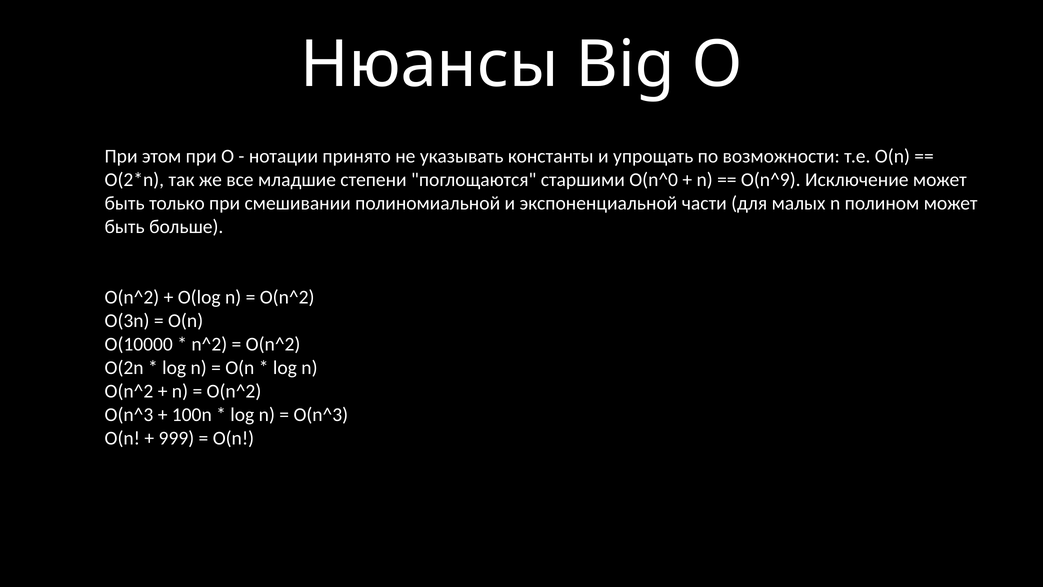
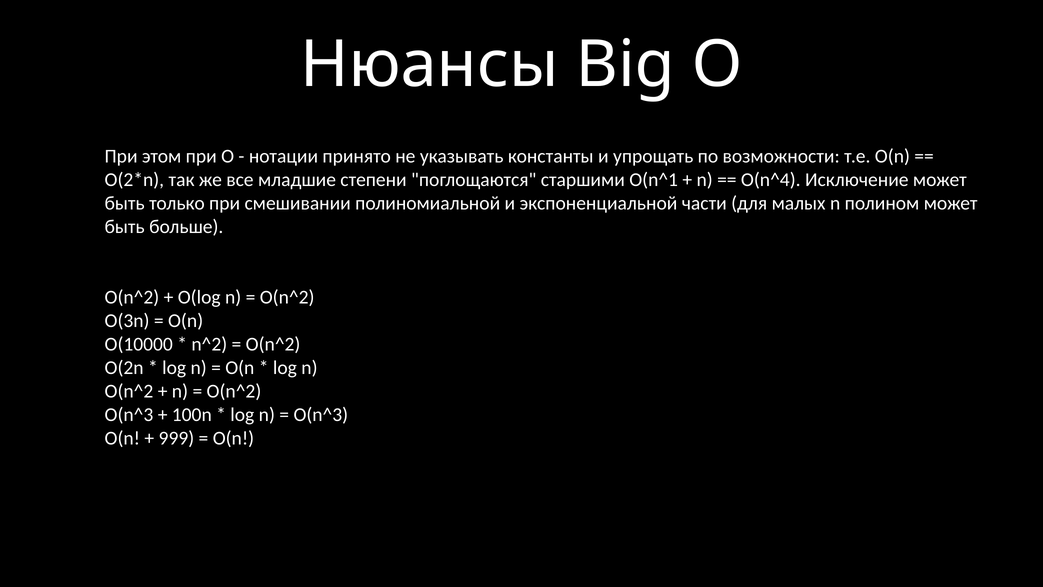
O(n^0: O(n^0 -> O(n^1 (654, 180)
O(n^9: O(n^9 -> O(n^4 (771, 180)
